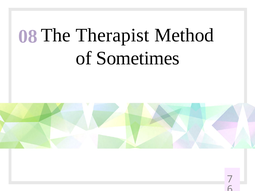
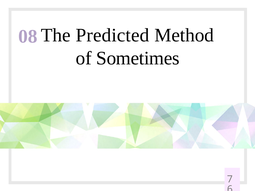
Therapist: Therapist -> Predicted (112, 35)
